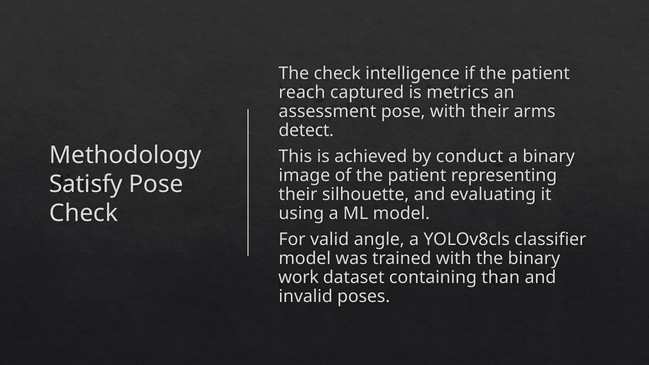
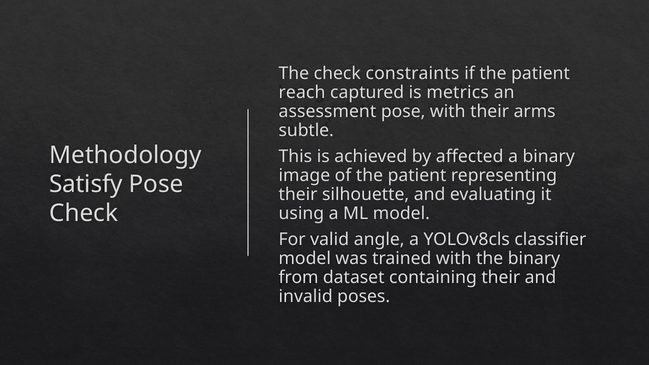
intelligence: intelligence -> constraints (412, 74)
detect: detect -> subtle (306, 130)
conduct: conduct -> affected (470, 157)
work: work -> from (299, 277)
containing than: than -> their (501, 277)
